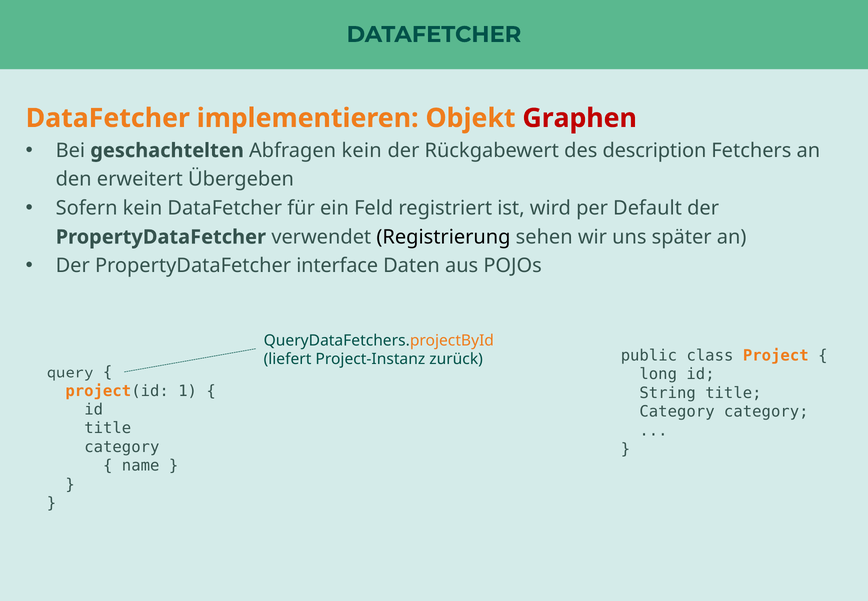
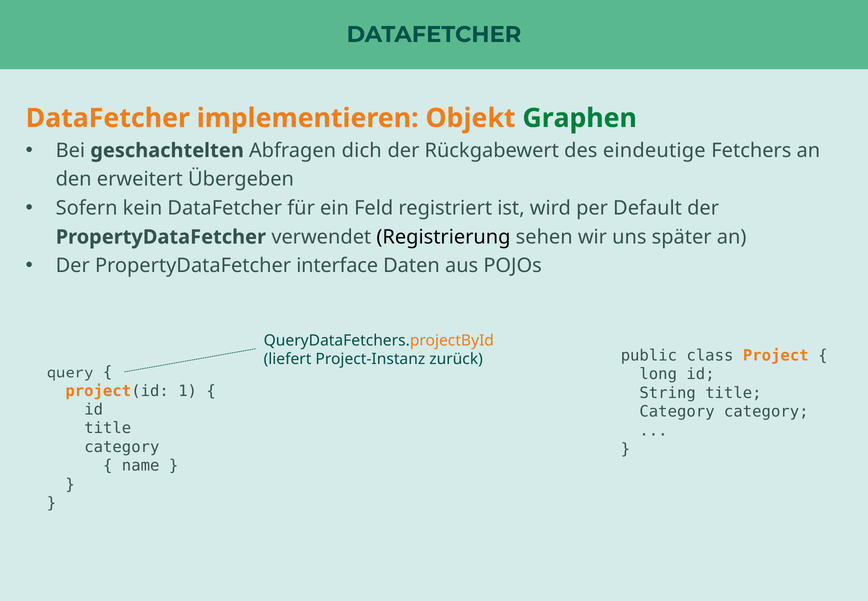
Graphen colour: red -> green (580, 118)
Abfragen kein: kein -> dich (362, 151)
description: description -> eindeutige (654, 151)
